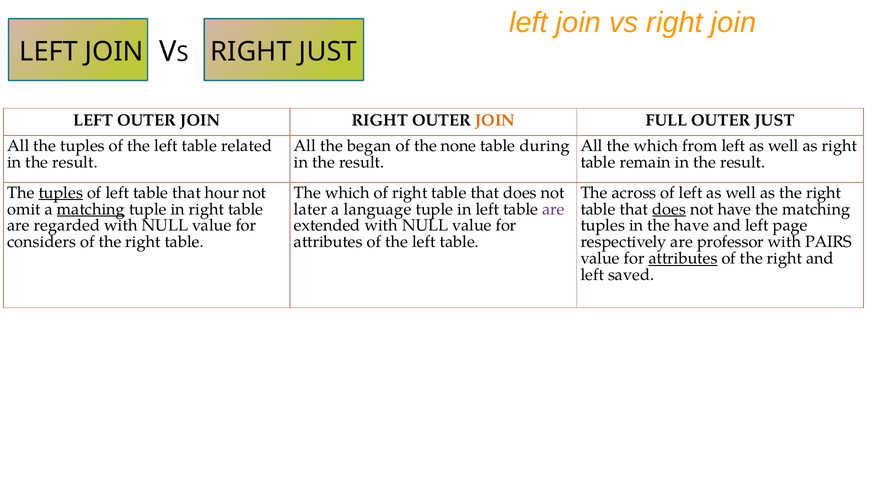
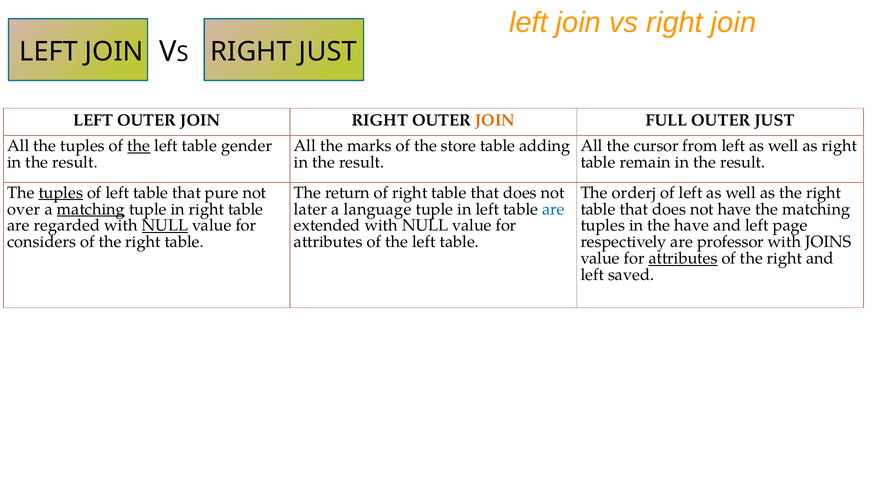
the underline: none -> present (139, 146)
related: related -> gender (247, 146)
began: began -> marks (369, 146)
none: none -> store (459, 146)
during: during -> adding (545, 146)
All the which: which -> cursor (656, 146)
hour: hour -> pure (222, 192)
which: which -> return (348, 192)
across: across -> orderj (634, 192)
omit: omit -> over (24, 209)
are colour: purple -> blue (554, 209)
does underline: present -> none (669, 209)
NULL underline: none -> present (165, 225)
PAIRS: PAIRS -> JOINS (828, 242)
